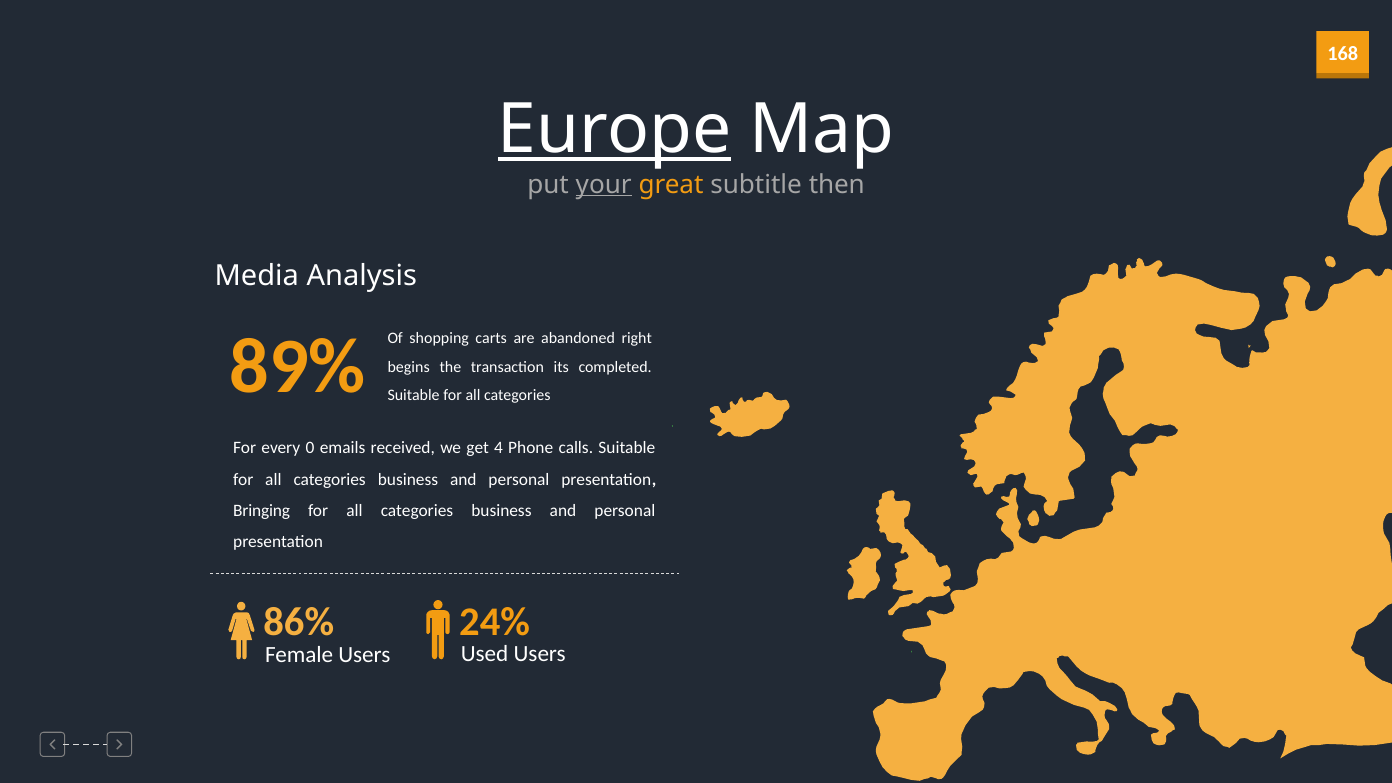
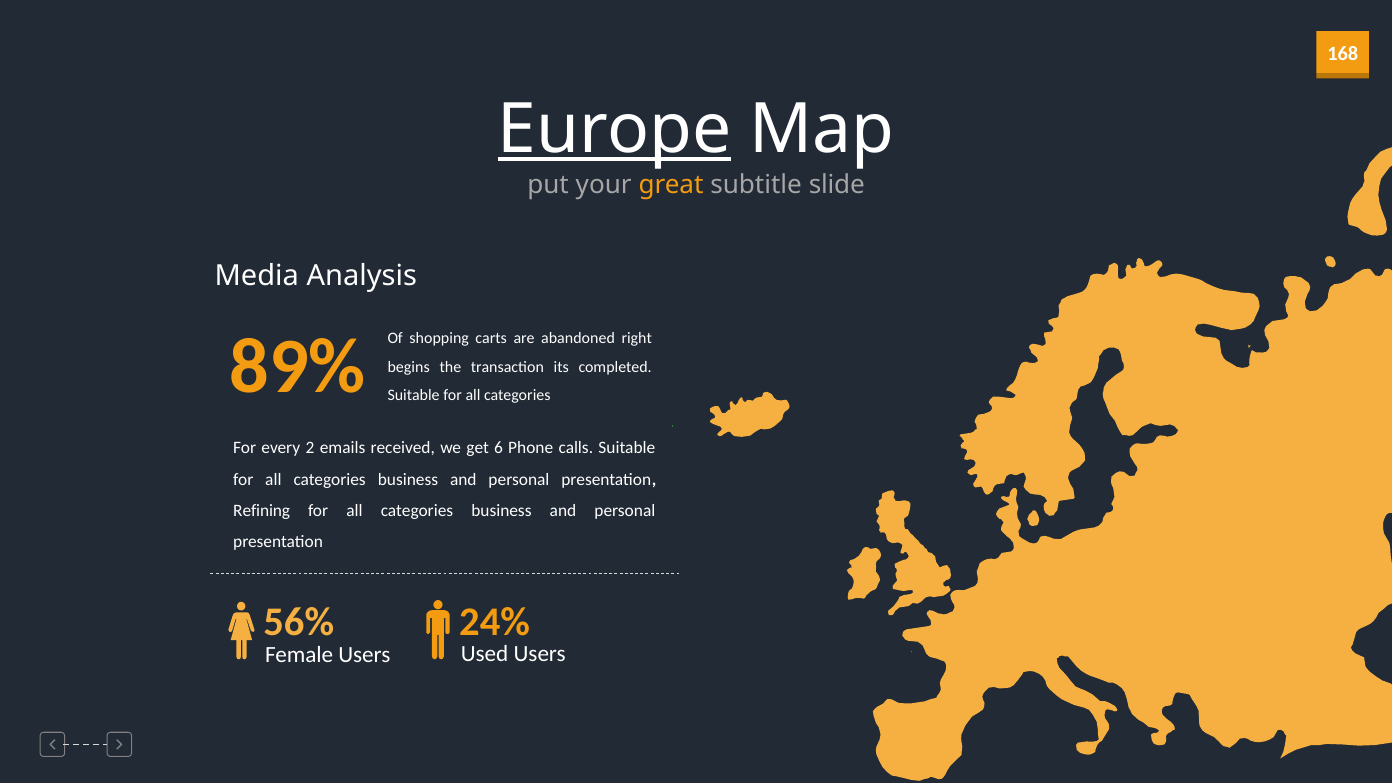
your underline: present -> none (604, 184)
then: then -> slide (837, 184)
0: 0 -> 2 (310, 448)
4: 4 -> 6 (499, 448)
Bringing: Bringing -> Refining (262, 511)
86%: 86% -> 56% (299, 622)
